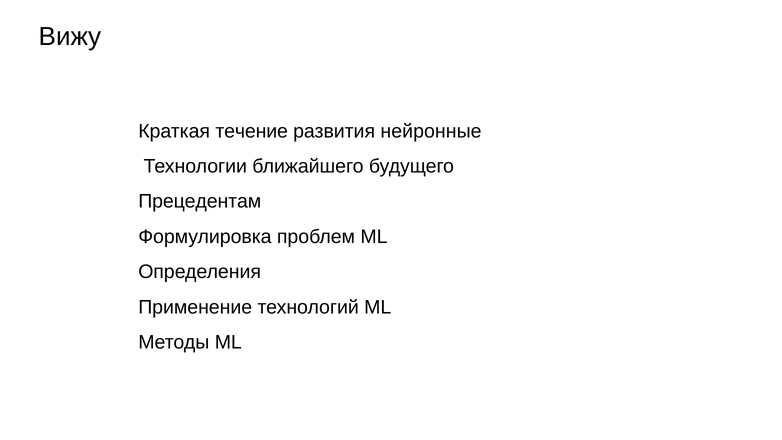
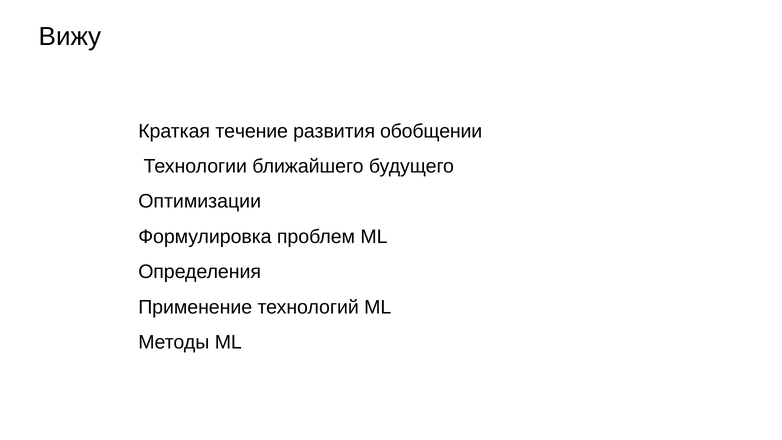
нейронные: нейронные -> обобщении (431, 131)
Прецедентам: Прецедентам -> Оптимизации (200, 201)
